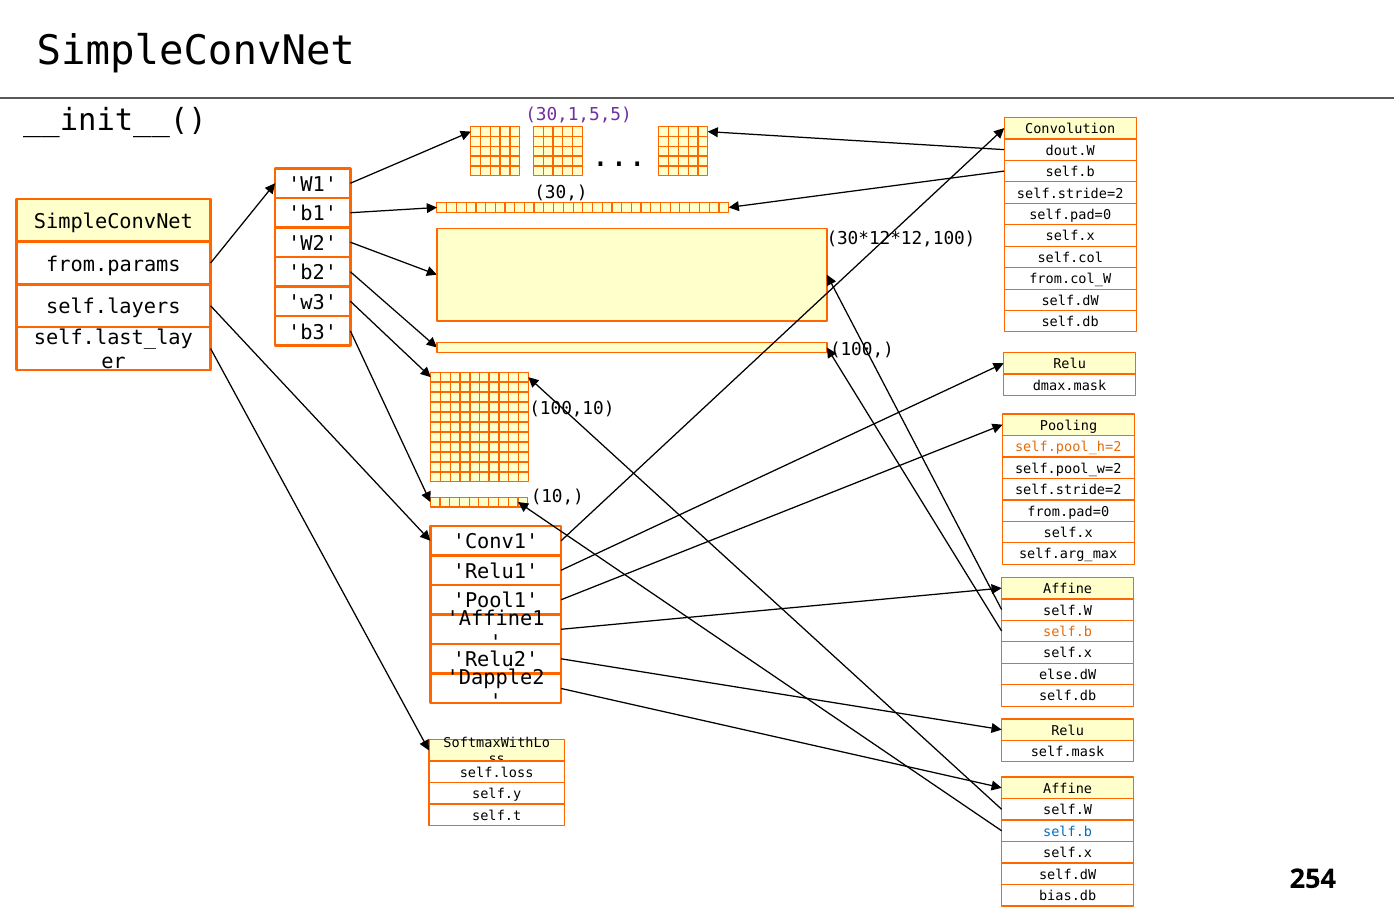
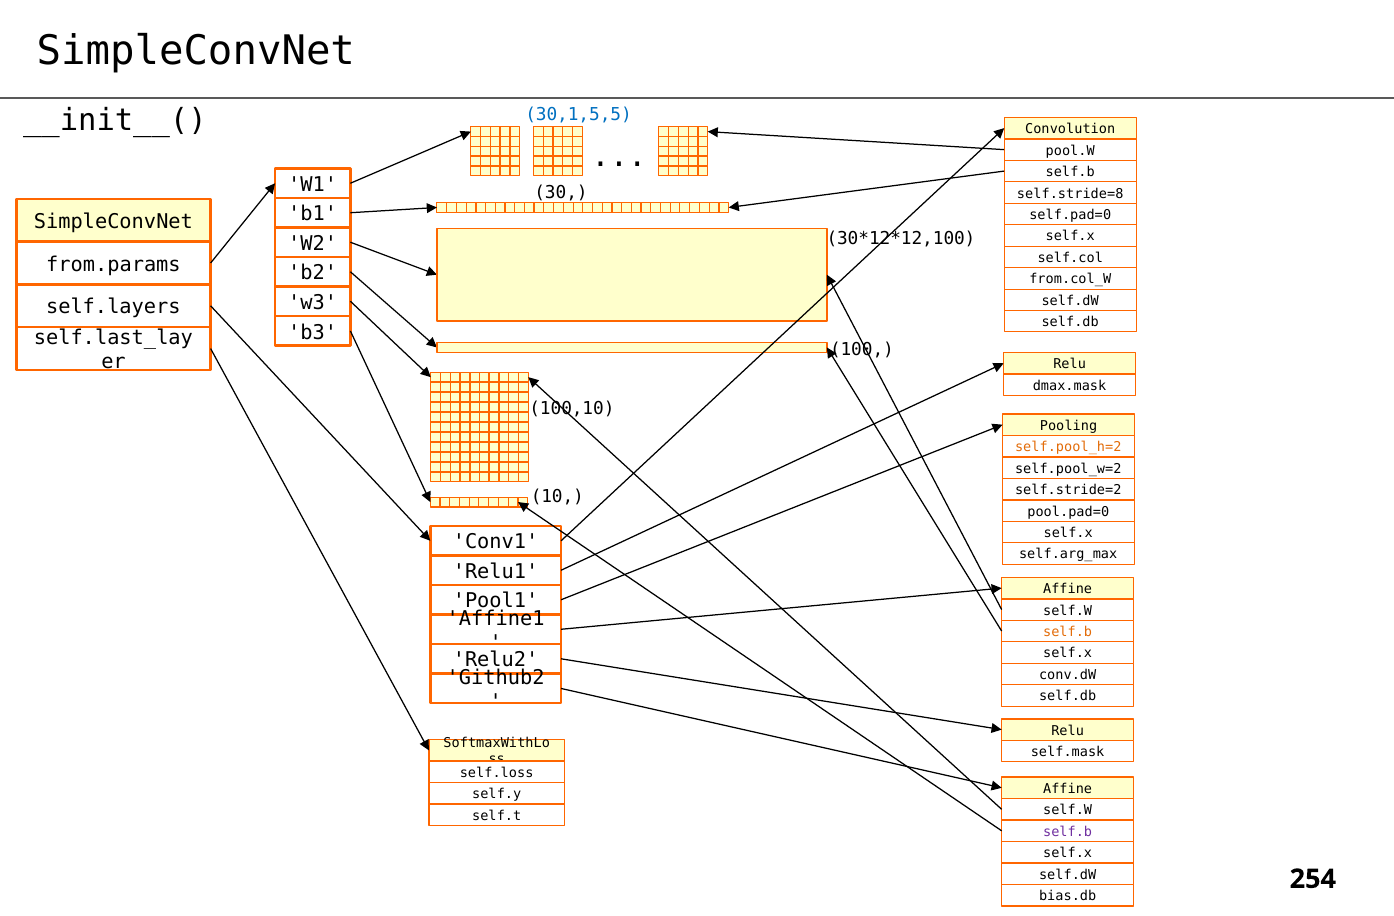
30,1,5,5 colour: purple -> blue (579, 115)
dout.W: dout.W -> pool.W (1070, 151)
self.stride=2: self.stride=2 -> self.stride=8 (1070, 193)
from.pad=0: from.pad=0 -> pool.pad=0 (1068, 511)
Dapple2: Dapple2 -> Github2 (496, 677)
else.dW: else.dW -> conv.dW (1068, 675)
self.b colour: blue -> purple (1068, 831)
